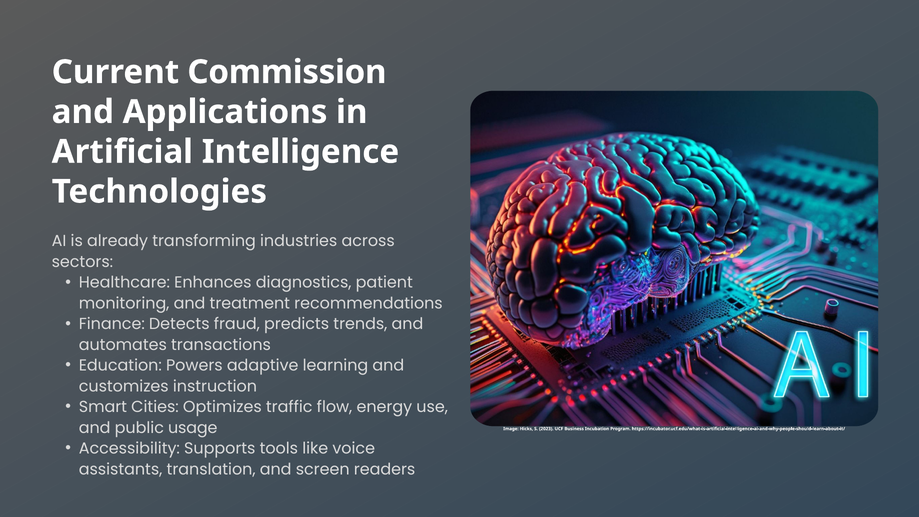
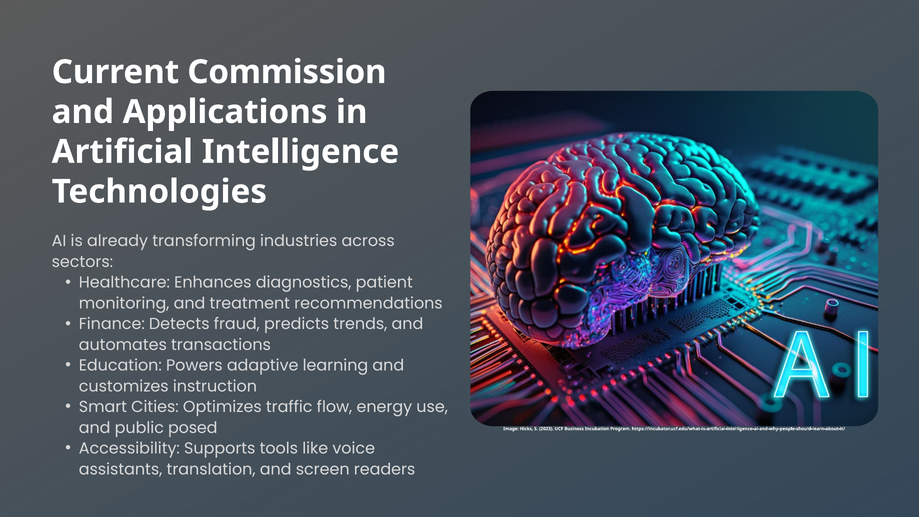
usage: usage -> posed (193, 428)
